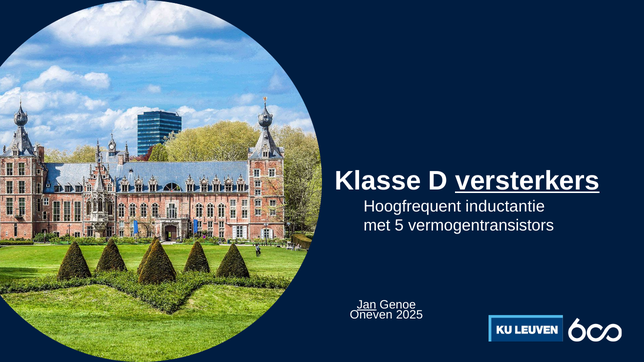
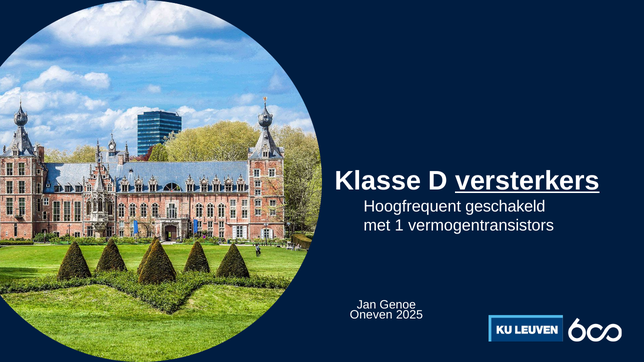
inductantie: inductantie -> geschakeld (505, 206)
5: 5 -> 1 (399, 226)
Jan underline: present -> none (367, 305)
